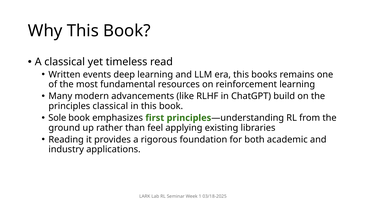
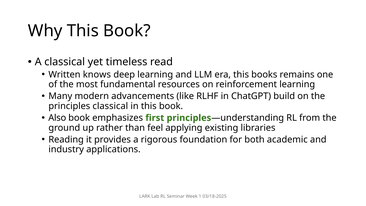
events: events -> knows (97, 74)
Sole: Sole -> Also (57, 118)
